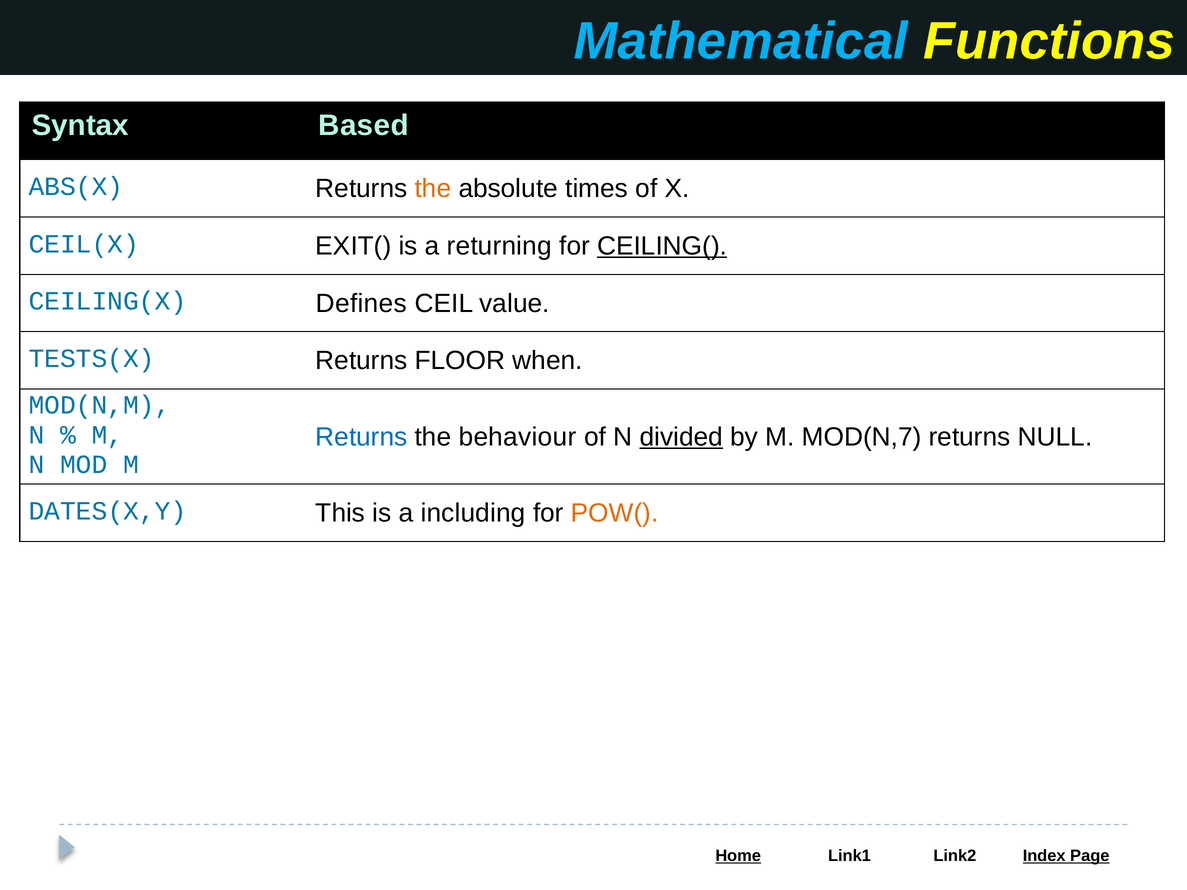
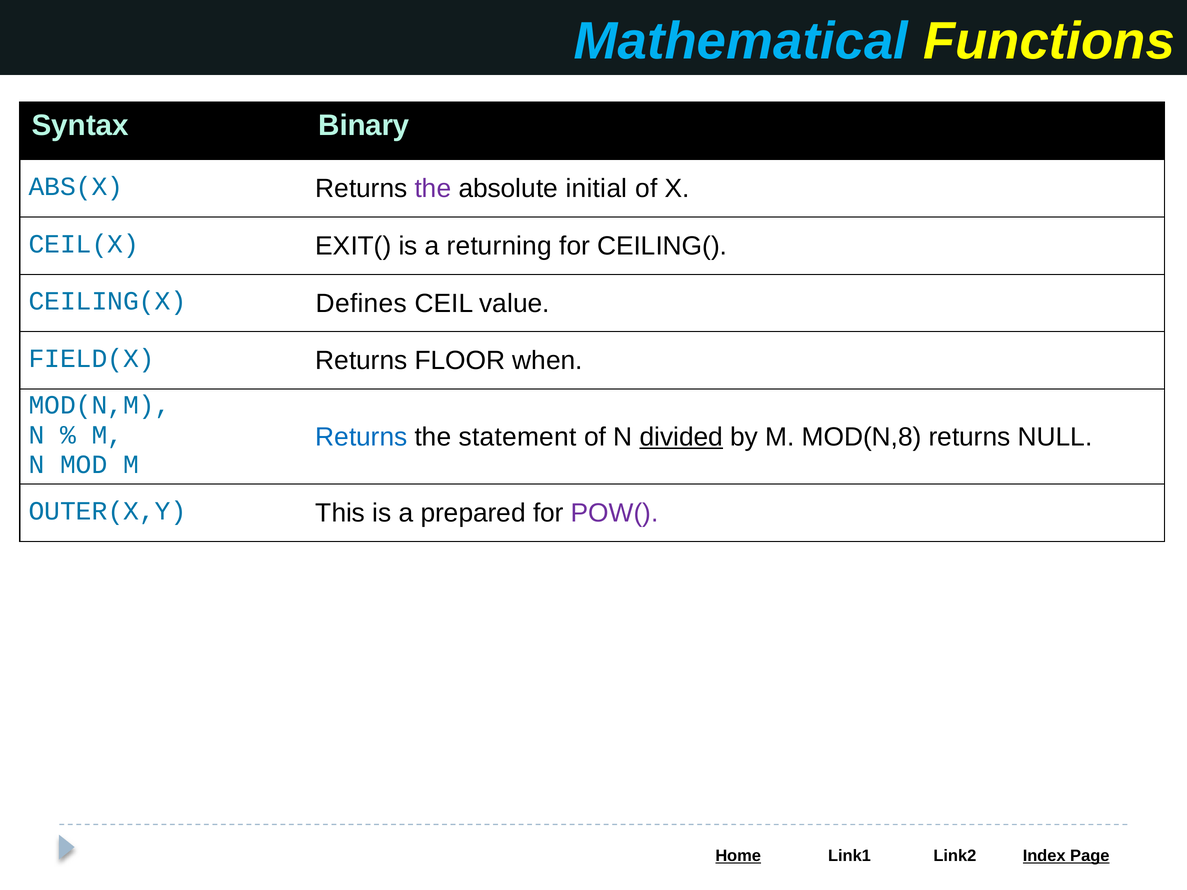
Based: Based -> Binary (364, 125)
the colour: orange -> purple (433, 189)
times: times -> initial (597, 189)
CEILING( underline: present -> none (662, 246)
TESTS(X: TESTS(X -> FIELD(X (92, 359)
behaviour: behaviour -> statement (518, 437)
MOD(N,7: MOD(N,7 -> MOD(N,8 (862, 437)
DATES(X,Y: DATES(X,Y -> OUTER(X,Y (108, 511)
including: including -> prepared (473, 513)
POW( colour: orange -> purple (615, 513)
